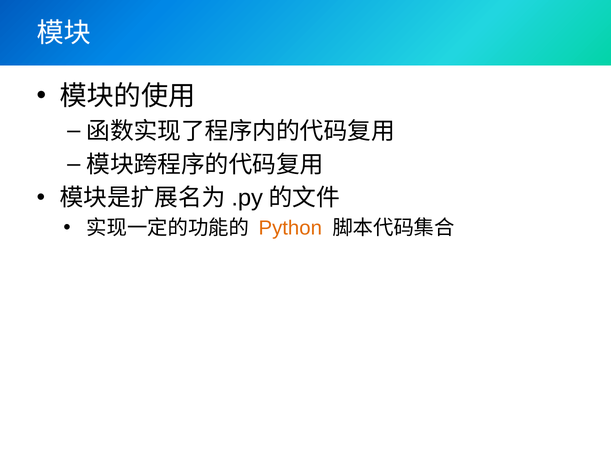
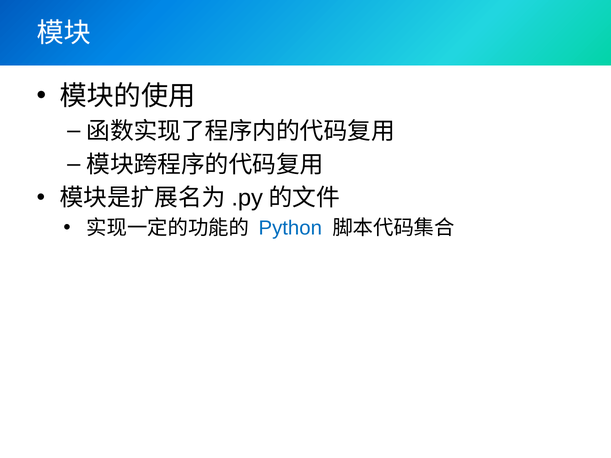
Python colour: orange -> blue (290, 228)
